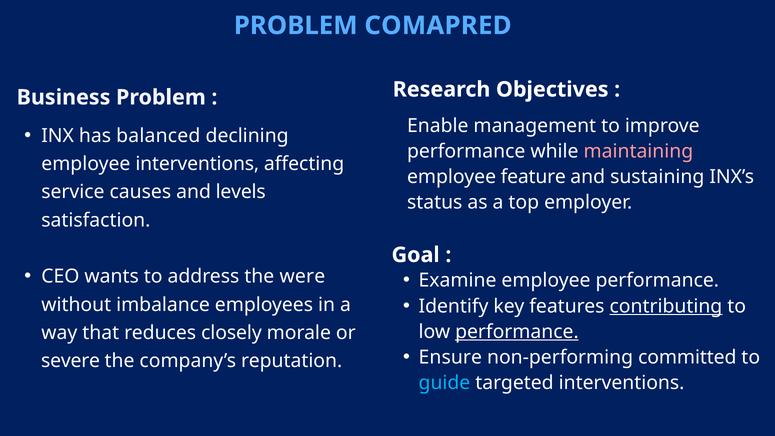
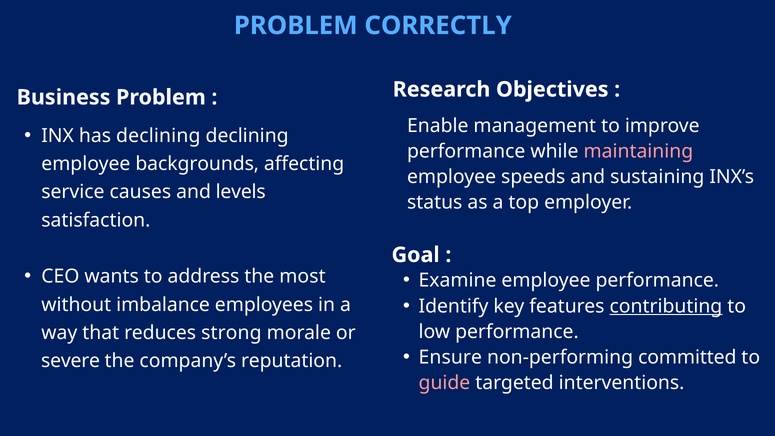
COMAPRED: COMAPRED -> CORRECTLY (438, 26)
has balanced: balanced -> declining (158, 136)
employee interventions: interventions -> backgrounds (197, 164)
feature: feature -> speeds (533, 177)
were: were -> most (302, 277)
performance underline: present -> none (517, 332)
closely: closely -> strong (231, 333)
guide colour: light blue -> pink (444, 383)
